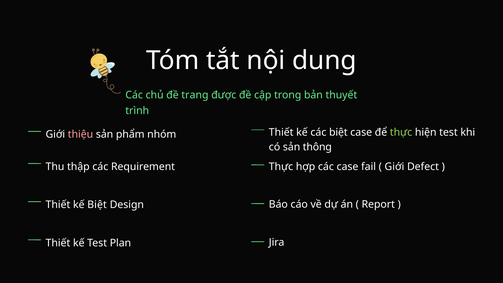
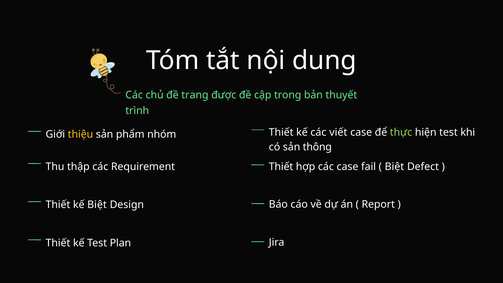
các biệt: biệt -> viết (338, 132)
thiệu colour: pink -> yellow (80, 134)
Thực: Thực -> Thiết (281, 167)
Giới: Giới -> Biệt (394, 167)
